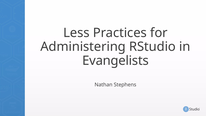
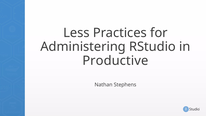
Evangelists: Evangelists -> Productive (115, 61)
